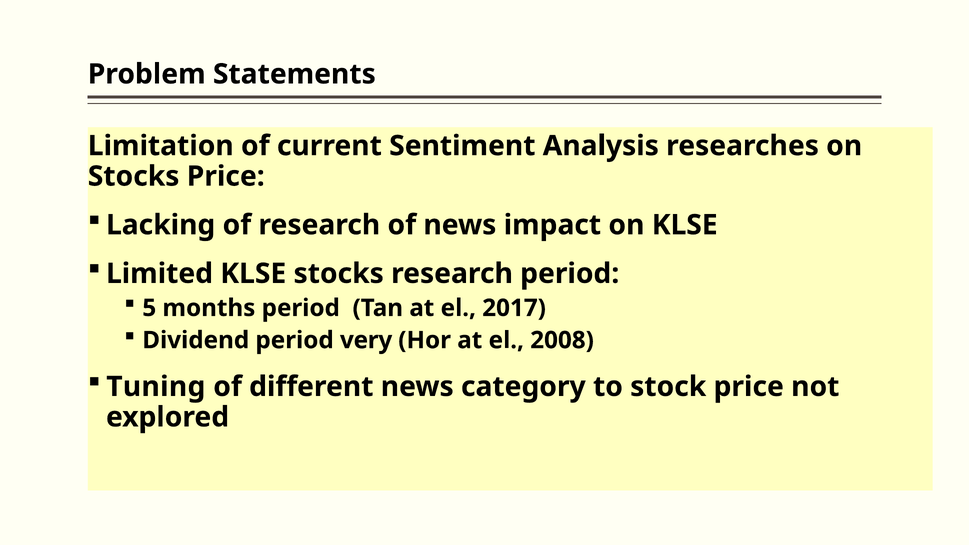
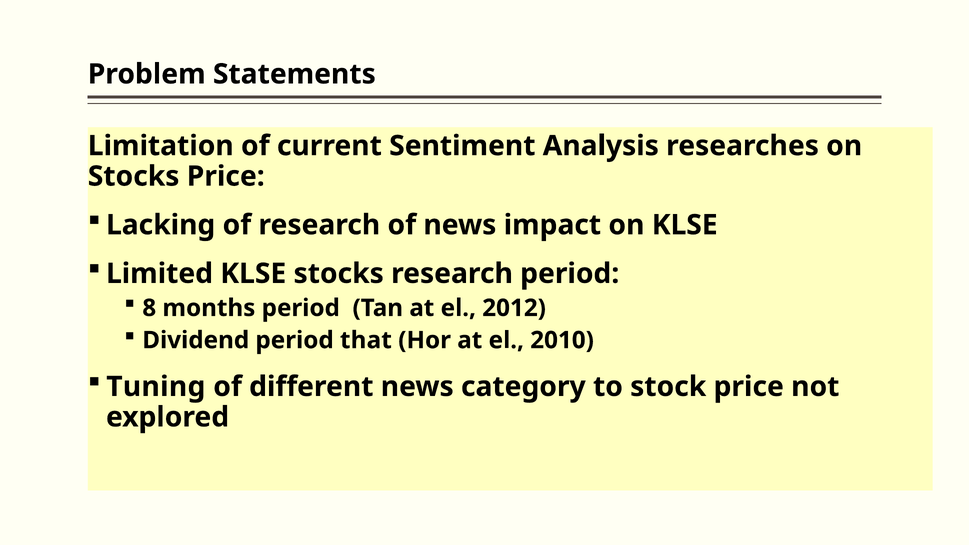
5: 5 -> 8 (149, 308)
2017: 2017 -> 2012 (514, 308)
very: very -> that (366, 340)
2008: 2008 -> 2010 (562, 340)
